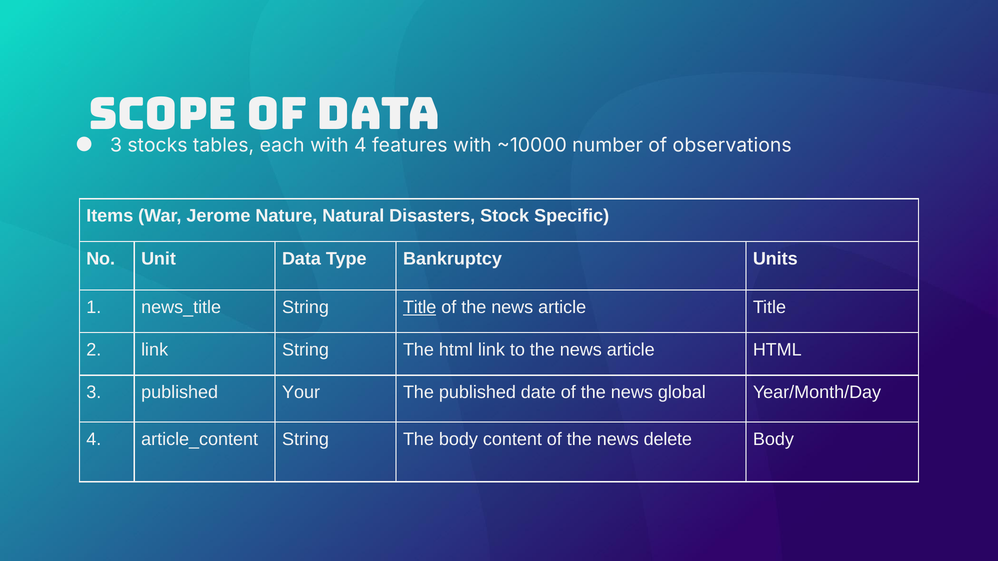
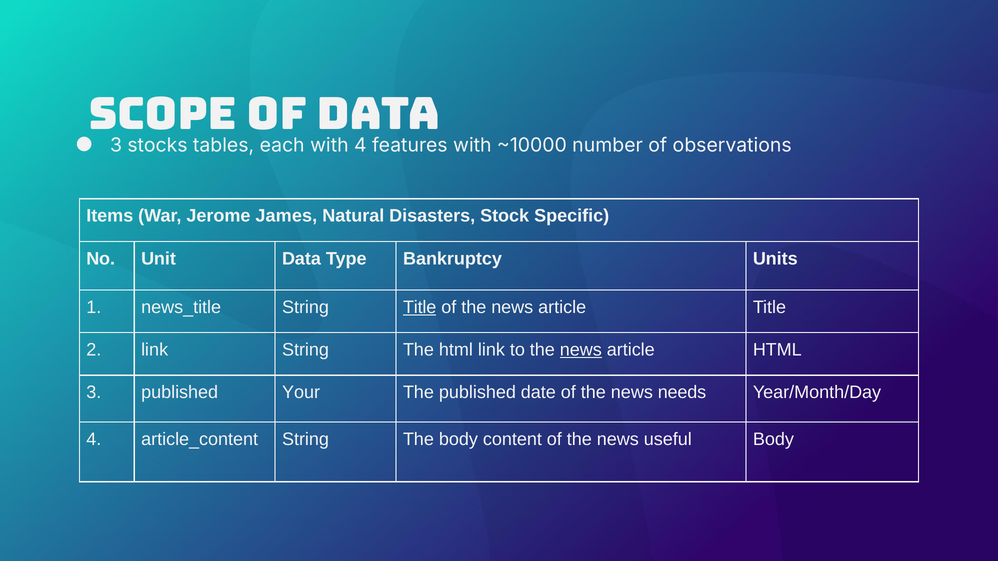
Nature: Nature -> James (286, 216)
news underline: none -> present (581, 350)
global: global -> needs (682, 393)
delete: delete -> useful (668, 440)
